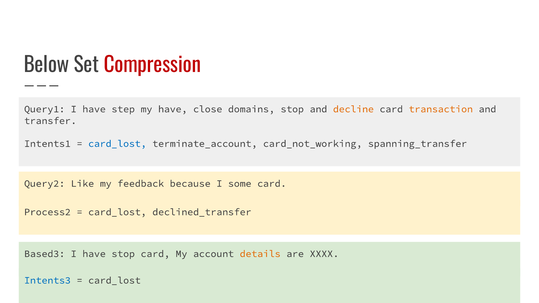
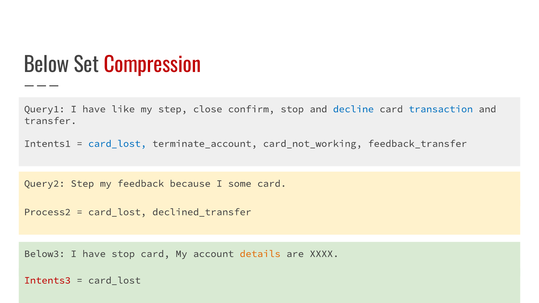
step: step -> like (123, 109)
my have: have -> step (173, 109)
domains: domains -> confirm (251, 109)
decline colour: orange -> blue (353, 109)
transaction colour: orange -> blue (441, 109)
spanning_transfer: spanning_transfer -> feedback_transfer (418, 144)
Query2 Like: Like -> Step (82, 184)
Based3: Based3 -> Below3 (45, 254)
Intents3 colour: blue -> red (47, 281)
